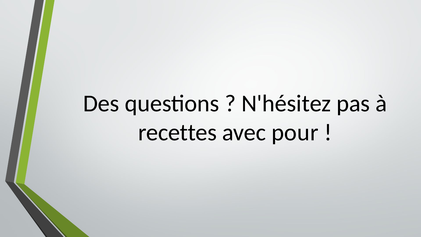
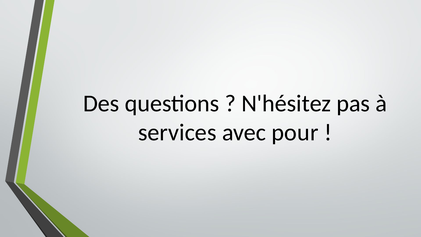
recettes: recettes -> services (177, 132)
